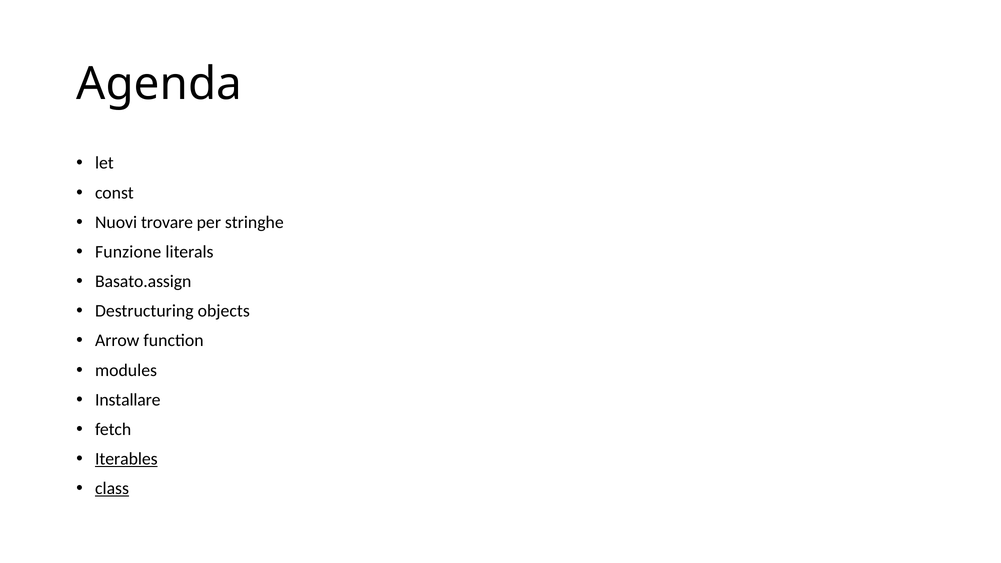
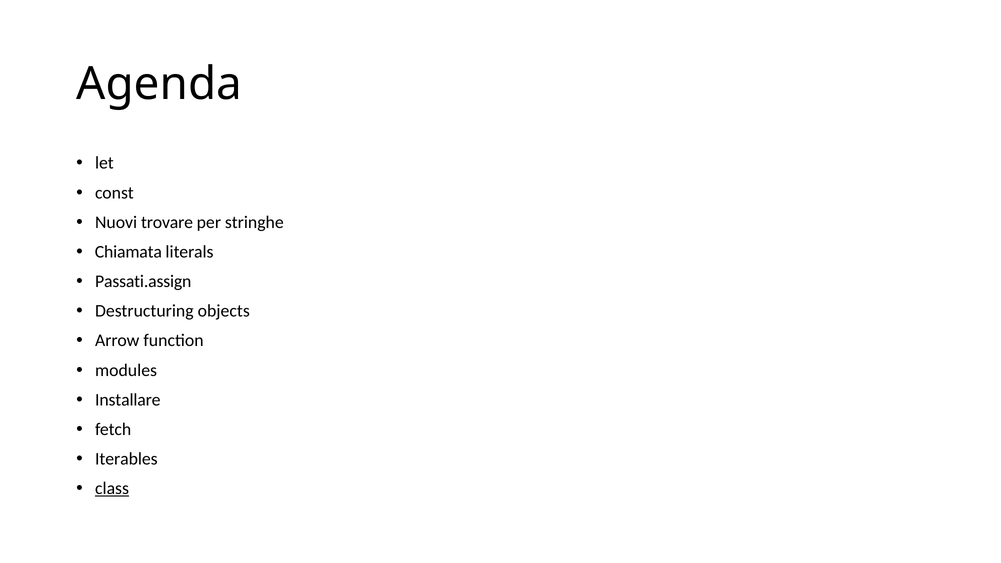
Funzione: Funzione -> Chiamata (128, 252)
Basato.assign: Basato.assign -> Passati.assign (143, 281)
Iterables underline: present -> none (126, 459)
